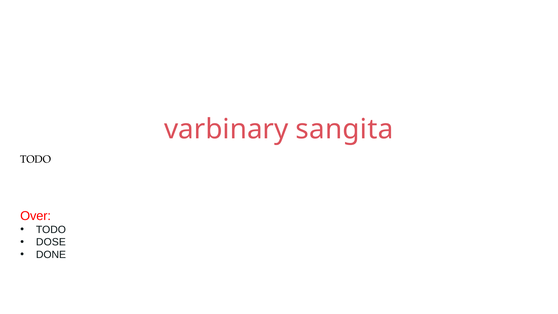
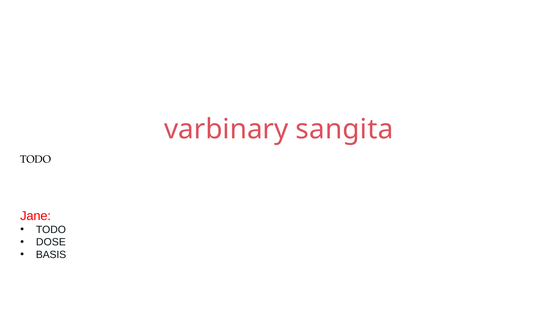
Over: Over -> Jane (36, 216)
DONE: DONE -> BASIS (51, 255)
